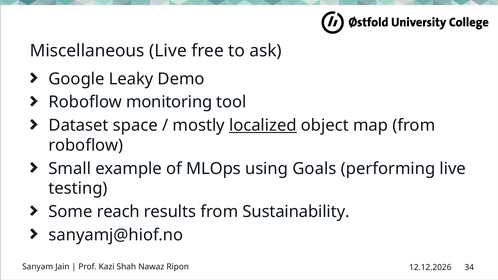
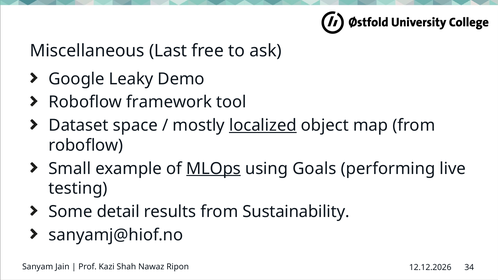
Miscellaneous Live: Live -> Last (168, 51)
monitoring: monitoring -> framework (169, 102)
MLOps underline: none -> present (214, 169)
reach: reach -> detail (118, 212)
